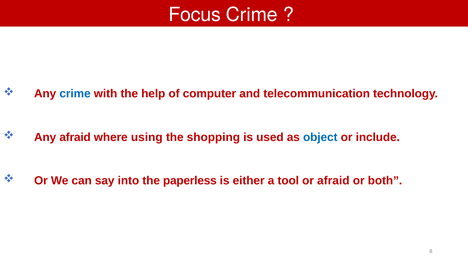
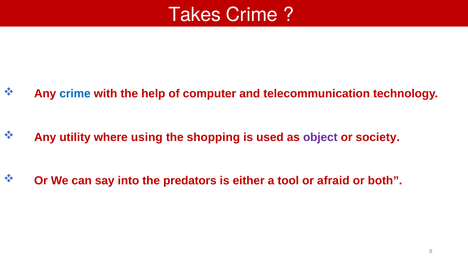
Focus: Focus -> Takes (195, 15)
Any afraid: afraid -> utility (75, 137)
object colour: blue -> purple (320, 137)
include: include -> society (378, 137)
paperless: paperless -> predators (190, 181)
